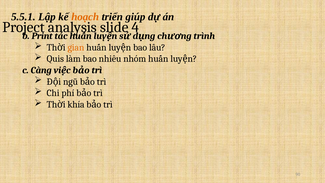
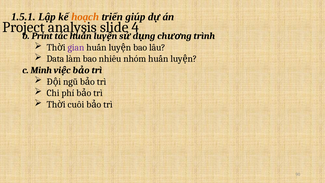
5.5.1: 5.5.1 -> 1.5.1 (23, 17)
gian colour: orange -> purple (76, 47)
Quis: Quis -> Data (55, 59)
Càng: Càng -> Minh (41, 70)
khía: khía -> cuối (76, 104)
